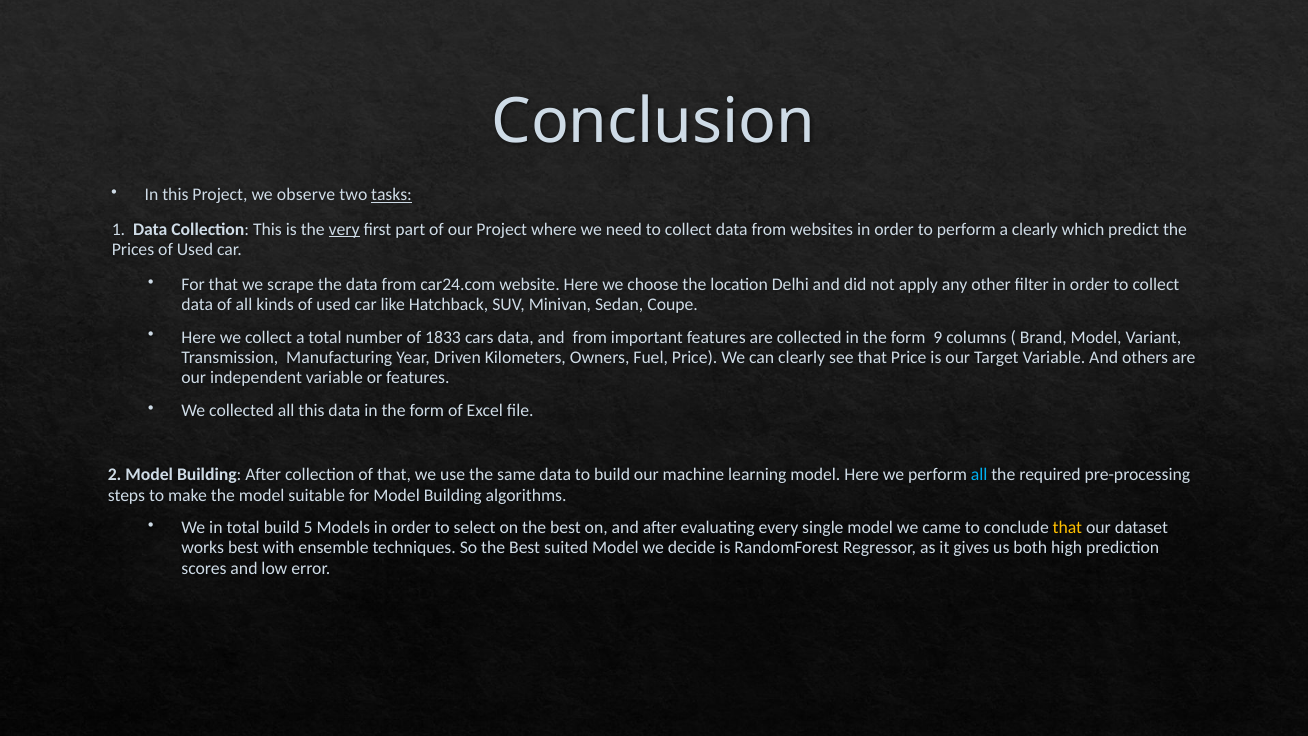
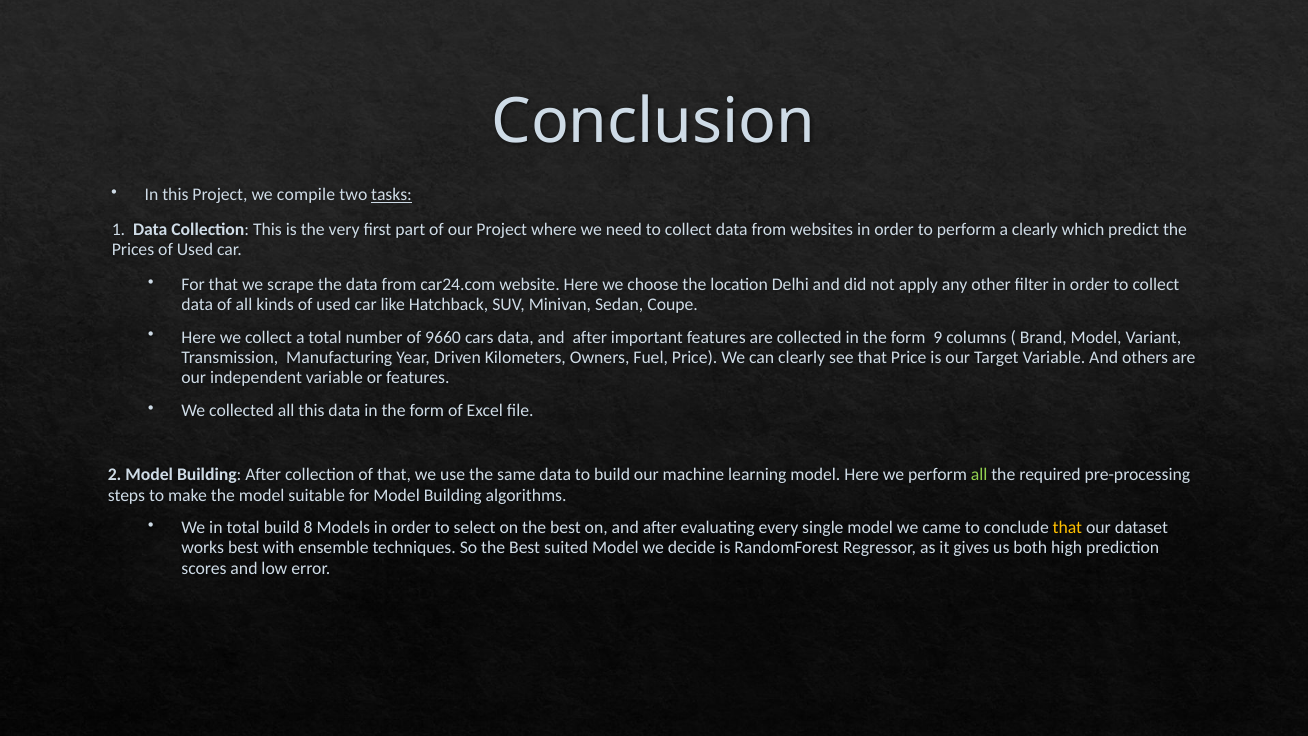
observe: observe -> compile (306, 195)
very underline: present -> none (344, 229)
1833: 1833 -> 9660 (443, 337)
data and from: from -> after (590, 337)
all colour: light blue -> light green (979, 475)
5: 5 -> 8 (308, 527)
